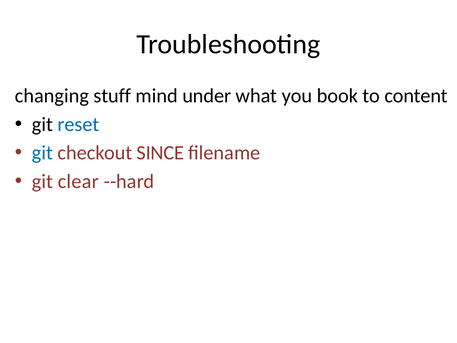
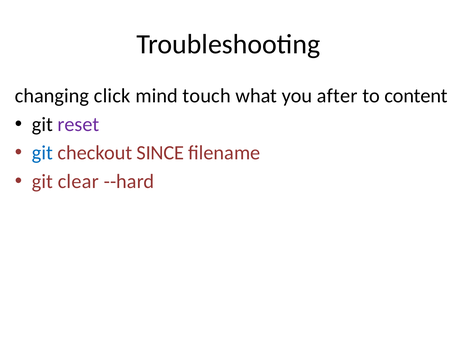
stuff: stuff -> click (112, 96)
under: under -> touch (207, 96)
book: book -> after (337, 96)
reset colour: blue -> purple (78, 124)
